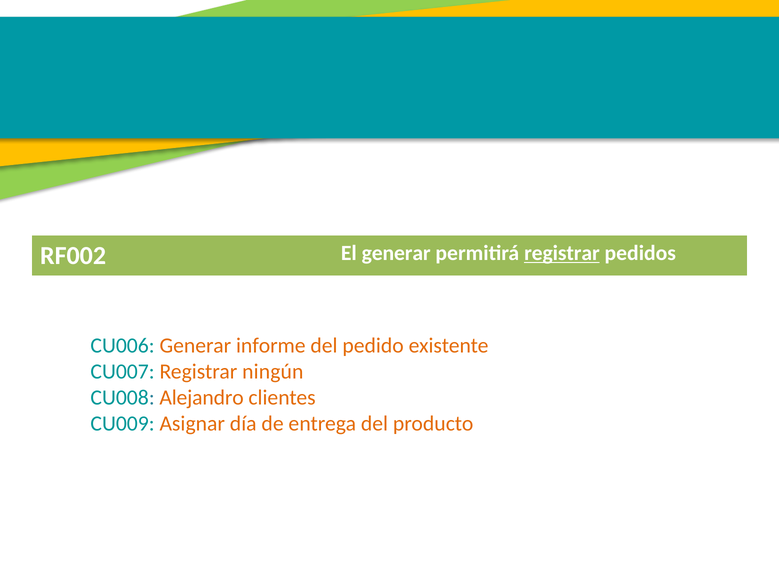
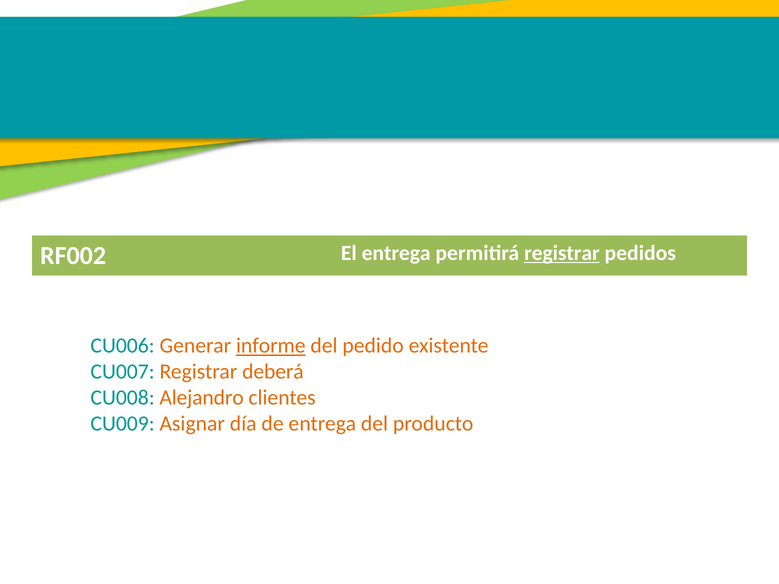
El generar: generar -> entrega (396, 253)
informe underline: none -> present (271, 346)
ningún: ningún -> deberá (273, 372)
